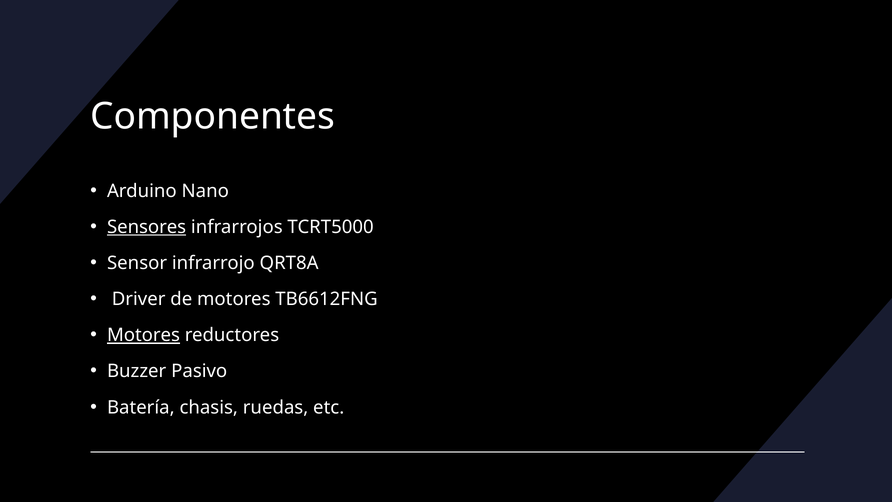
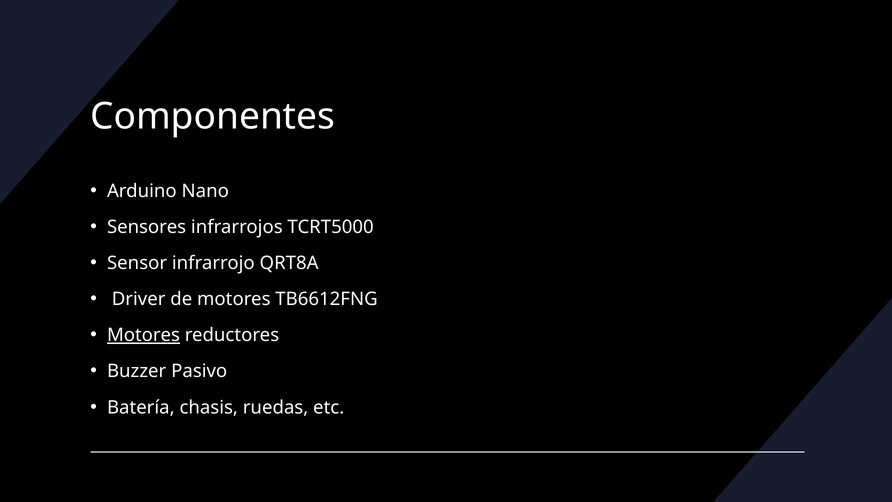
Sensores underline: present -> none (147, 227)
